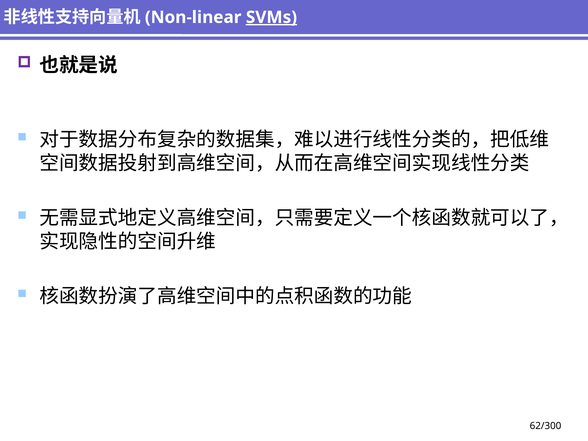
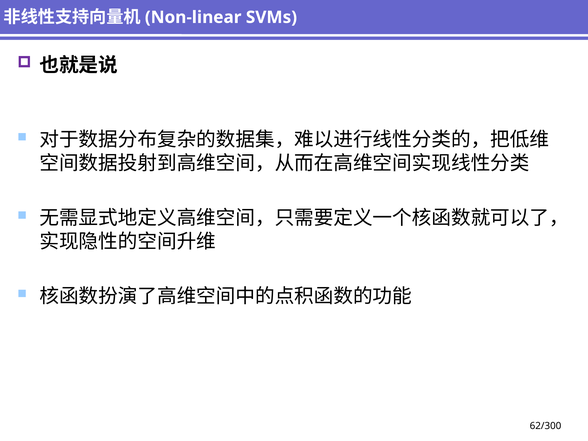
SVMs underline: present -> none (271, 17)
